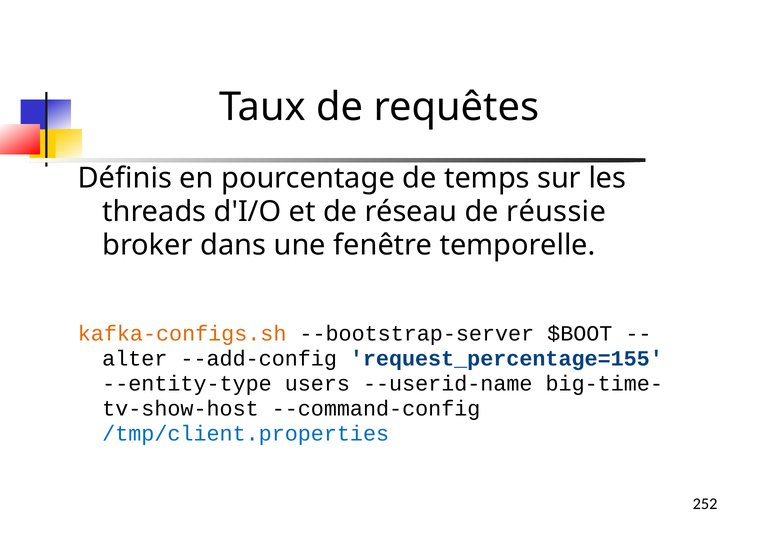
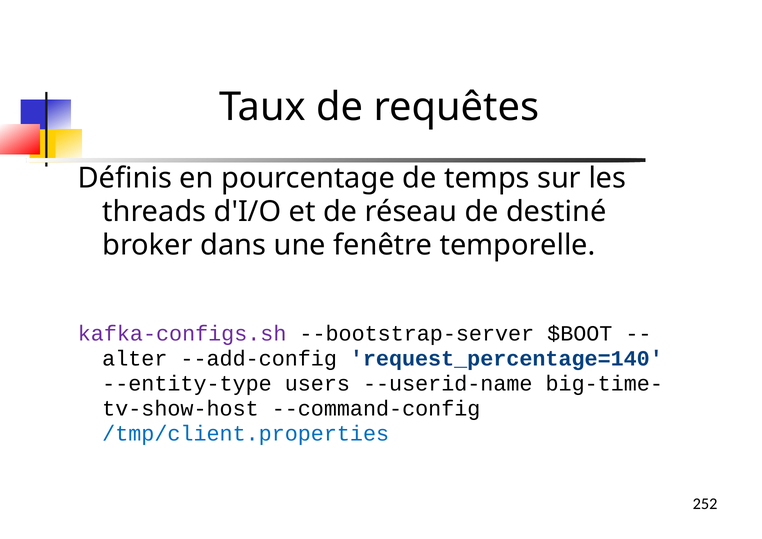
réussie: réussie -> destiné (556, 212)
kafka-configs.sh colour: orange -> purple (182, 333)
request_percentage=155: request_percentage=155 -> request_percentage=140 (506, 358)
